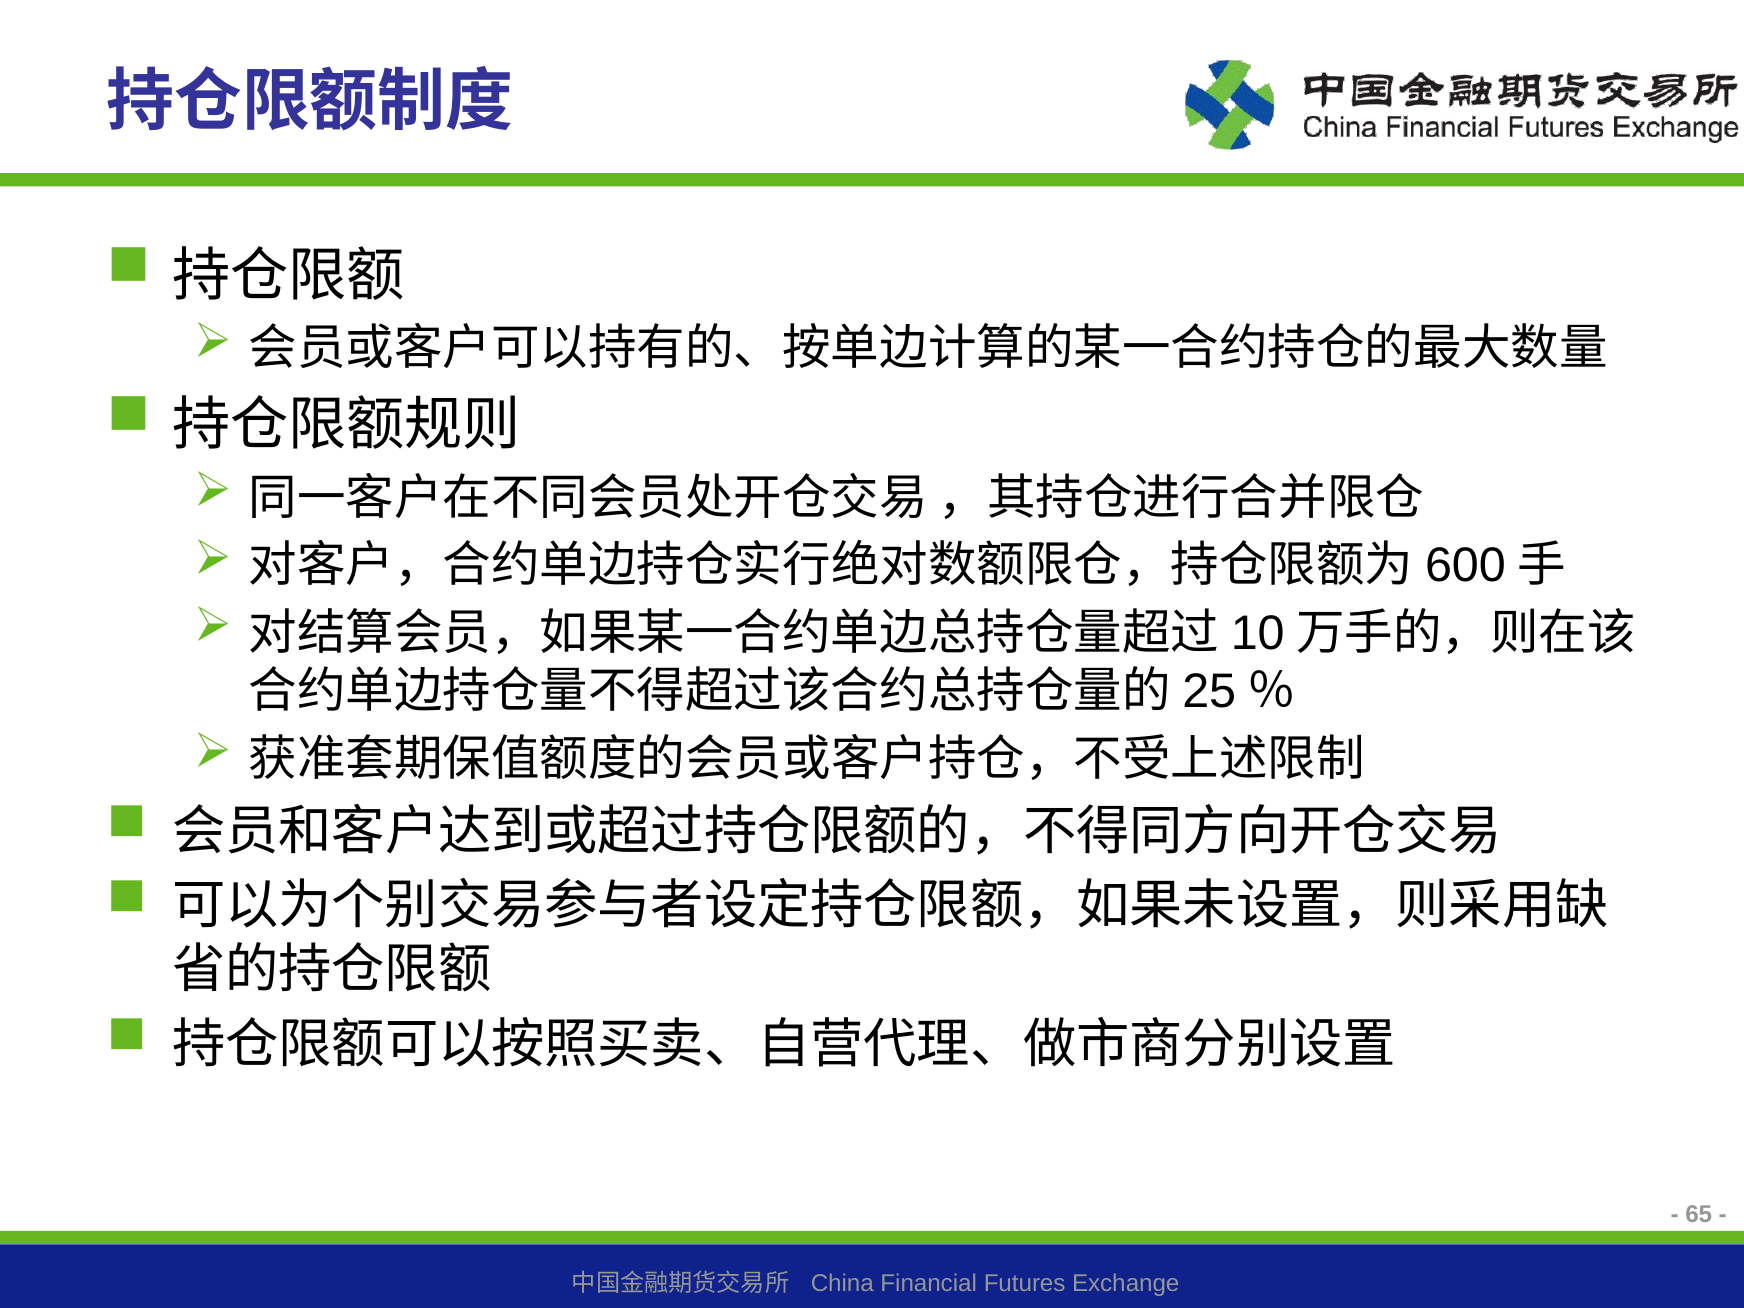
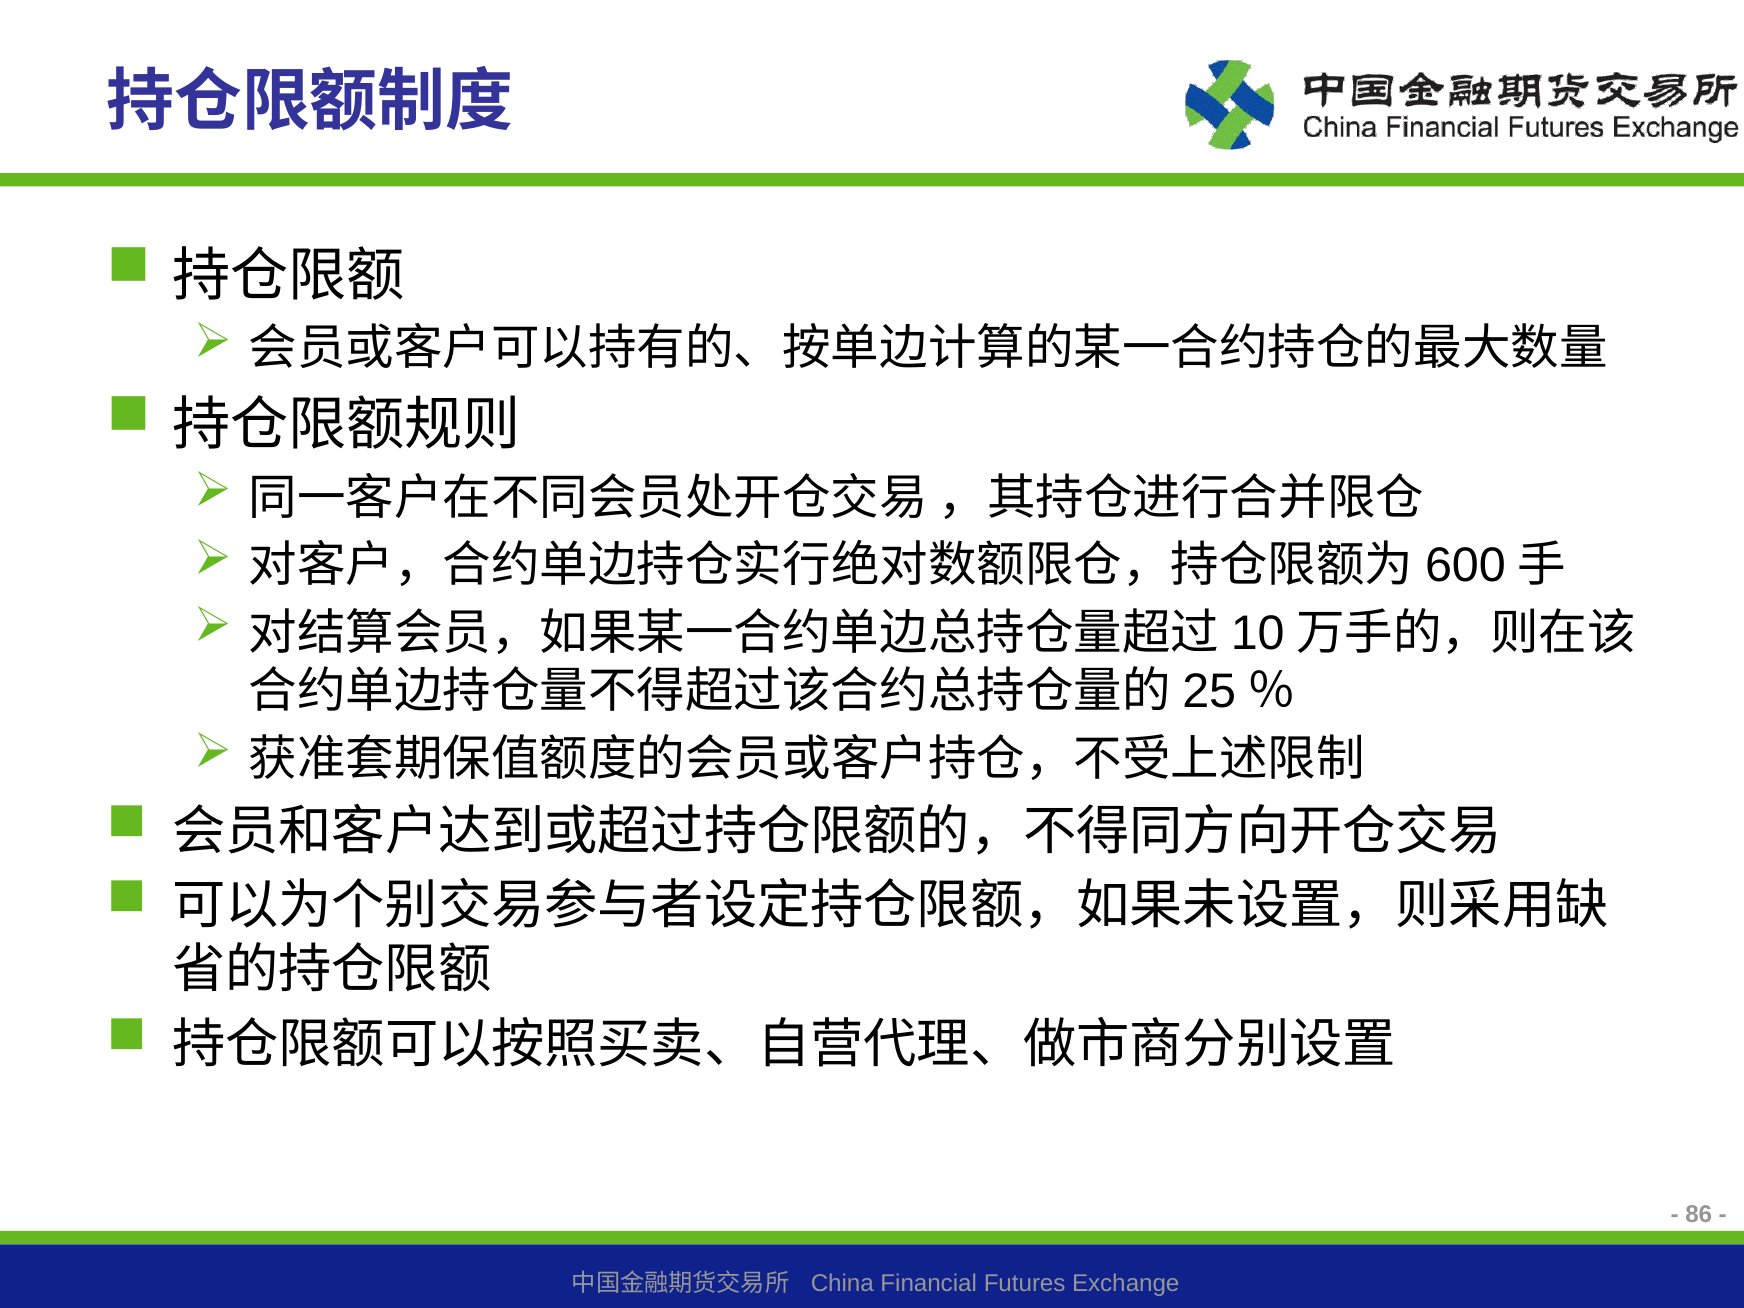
65: 65 -> 86 (1699, 1215)
